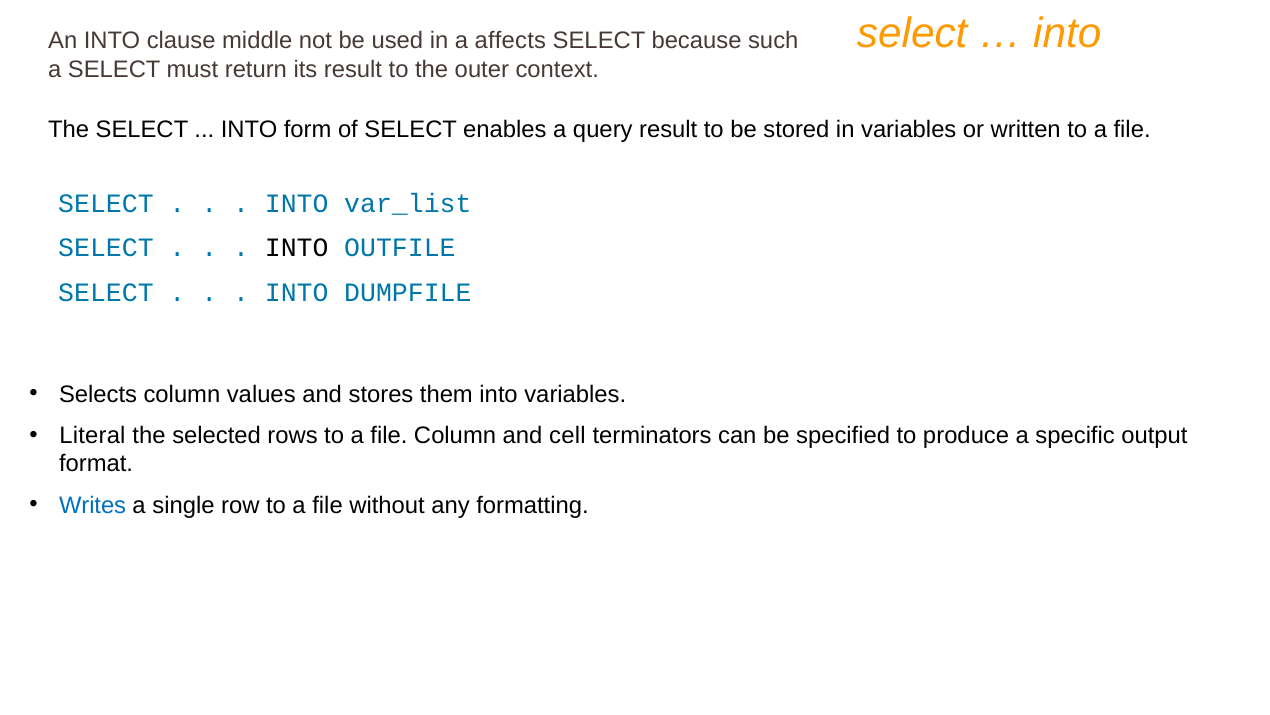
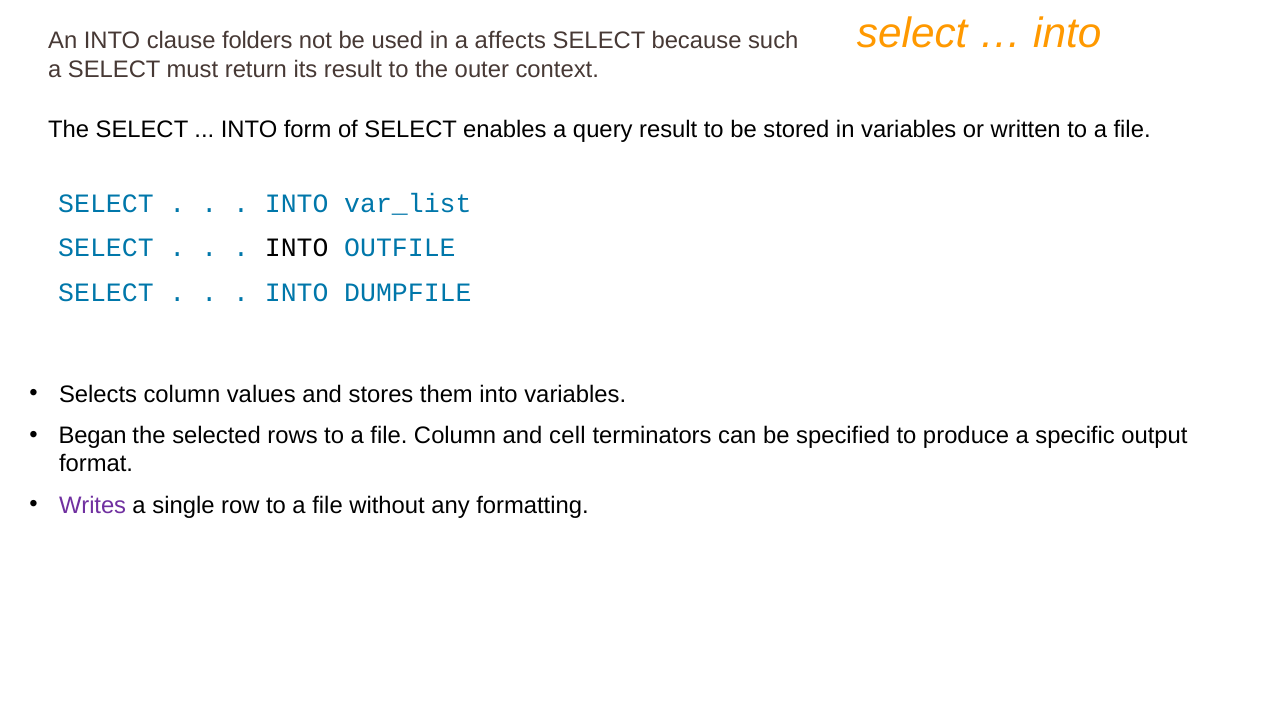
middle: middle -> folders (257, 41)
Literal: Literal -> Began (93, 435)
Writes colour: blue -> purple (93, 505)
